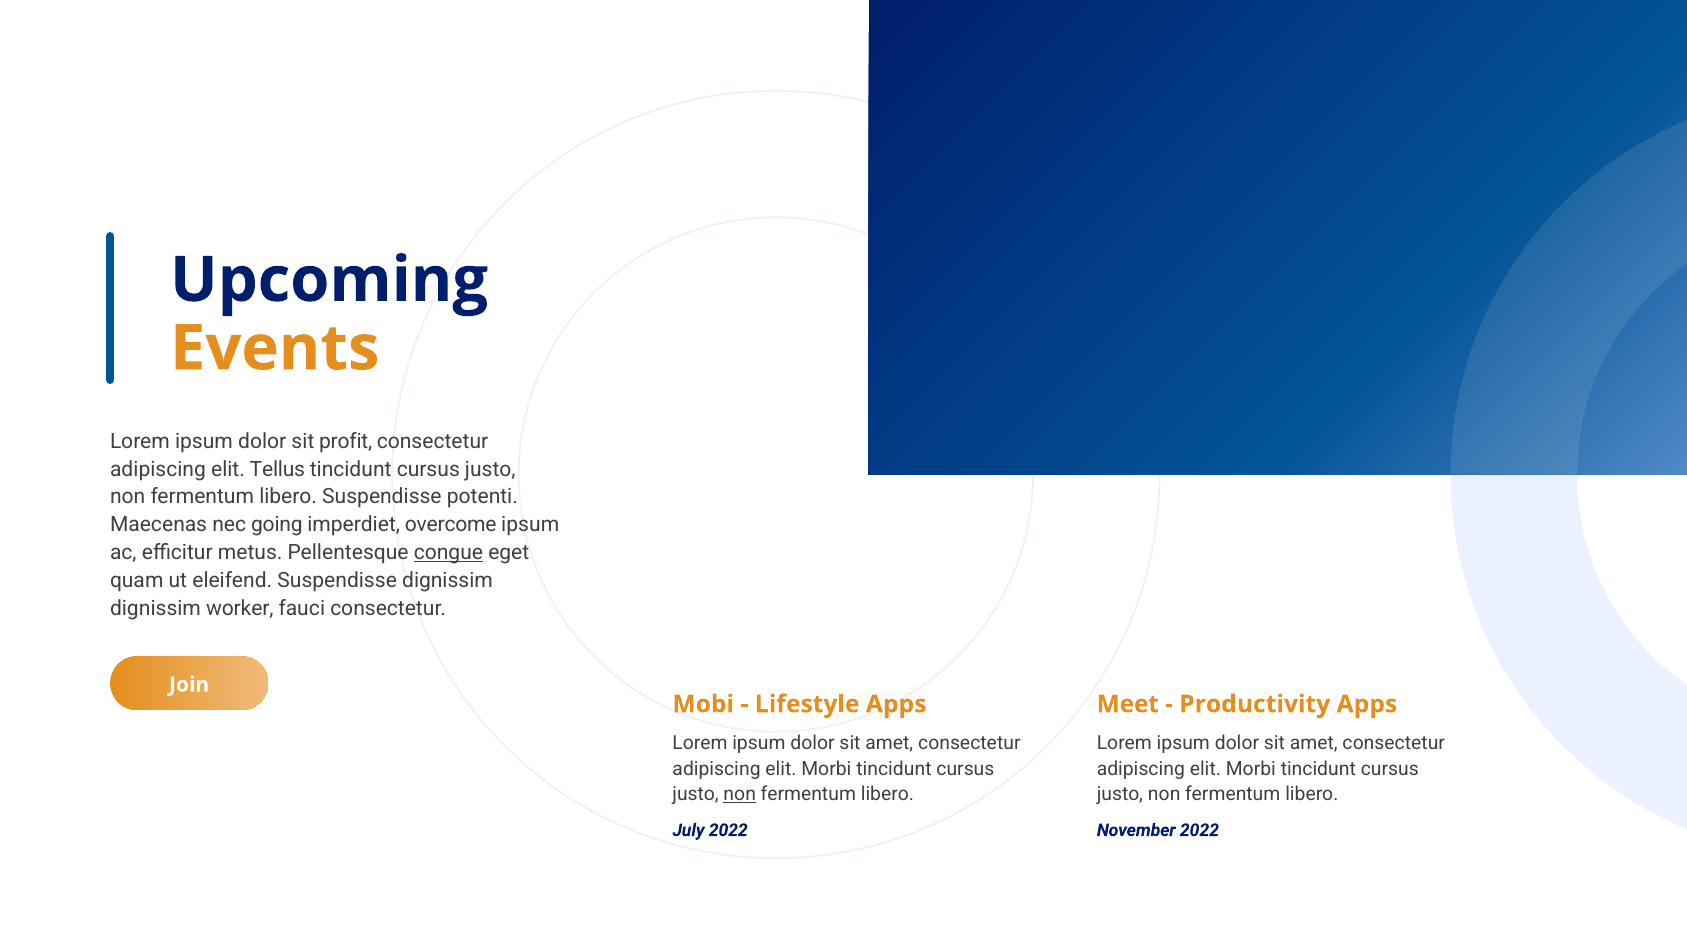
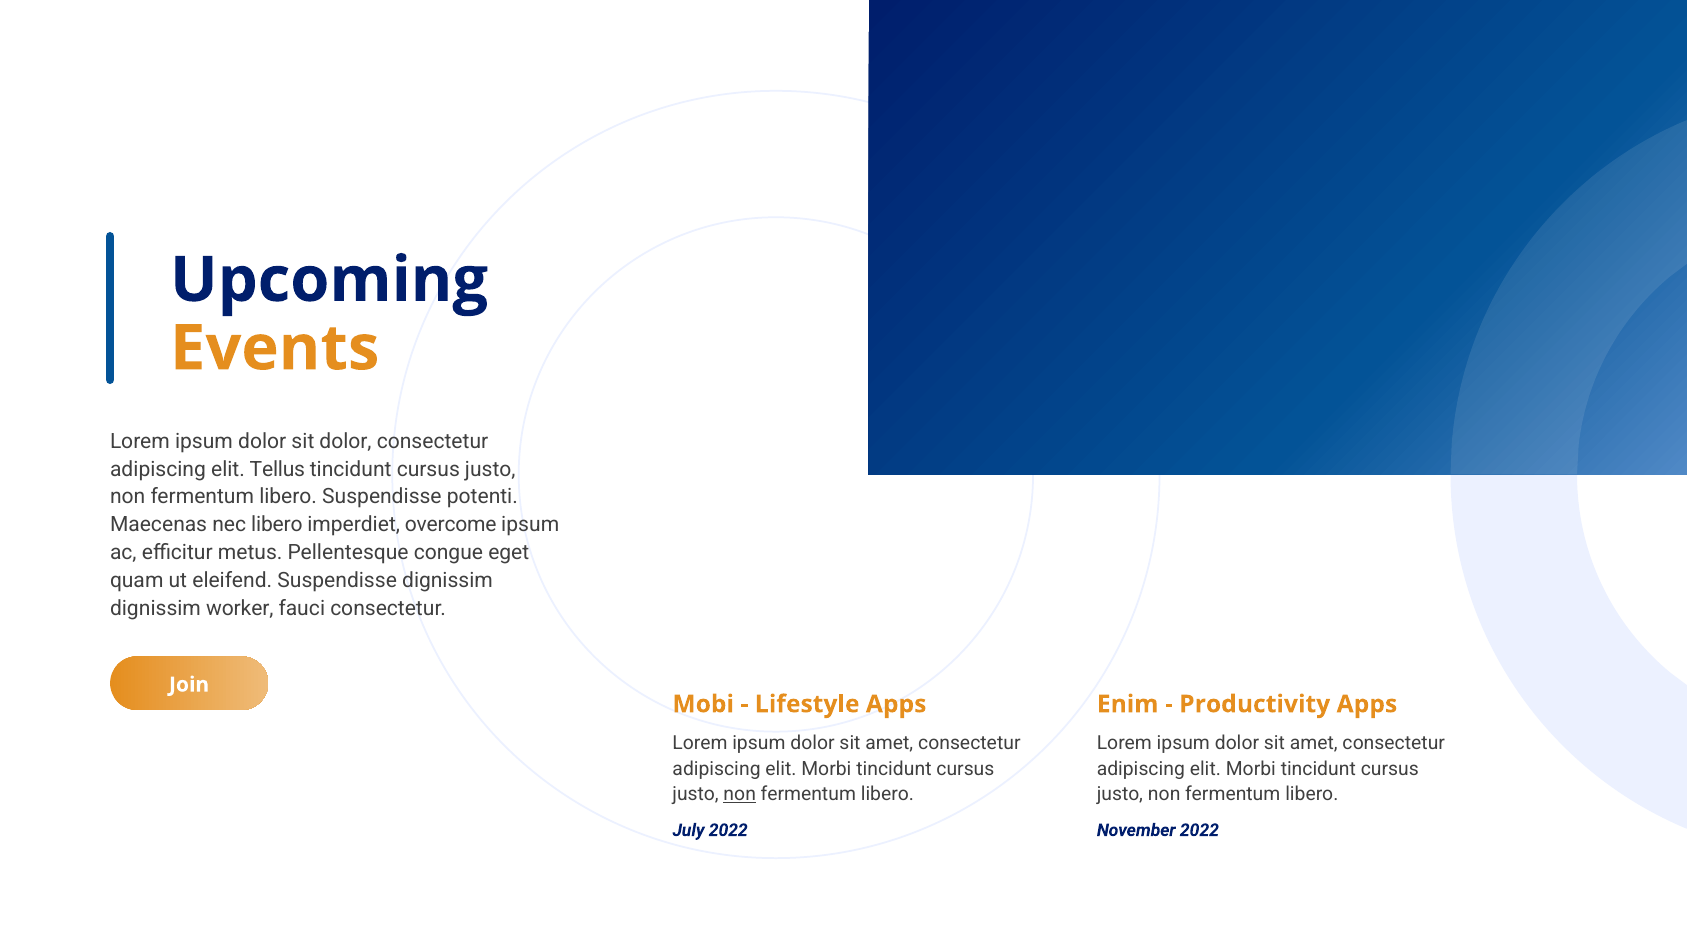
sit profit: profit -> dolor (346, 441)
nec going: going -> libero (277, 525)
congue underline: present -> none (448, 552)
Meet: Meet -> Enim (1128, 704)
